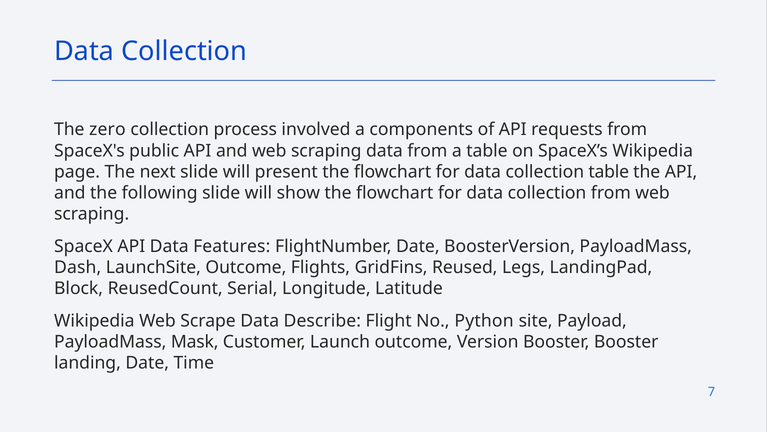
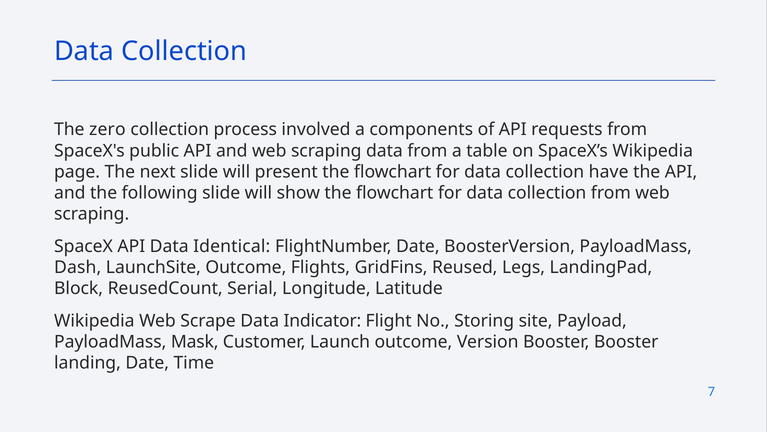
collection table: table -> have (609, 172)
Features: Features -> Identical (232, 246)
Describe: Describe -> Indicator (322, 321)
Python: Python -> Storing (484, 321)
